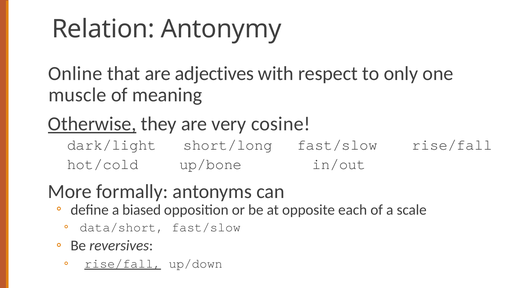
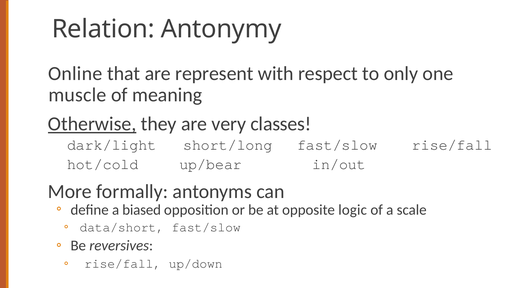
adjectives: adjectives -> represent (214, 73)
cosine: cosine -> classes (281, 124)
up/bone: up/bone -> up/bear (211, 164)
each: each -> logic (353, 209)
rise/fall underline: present -> none (123, 263)
